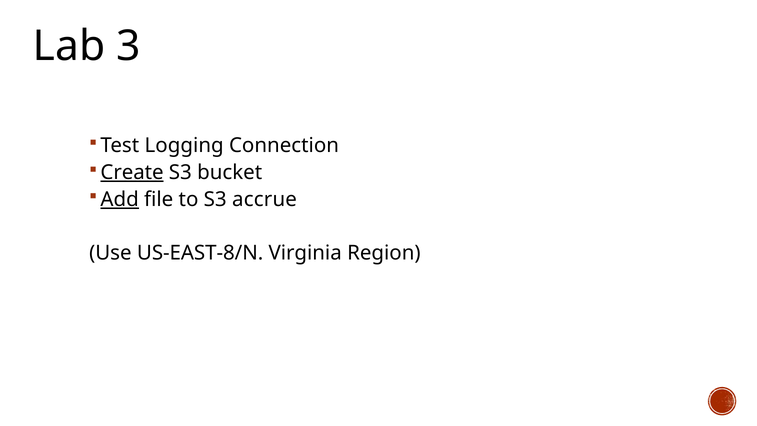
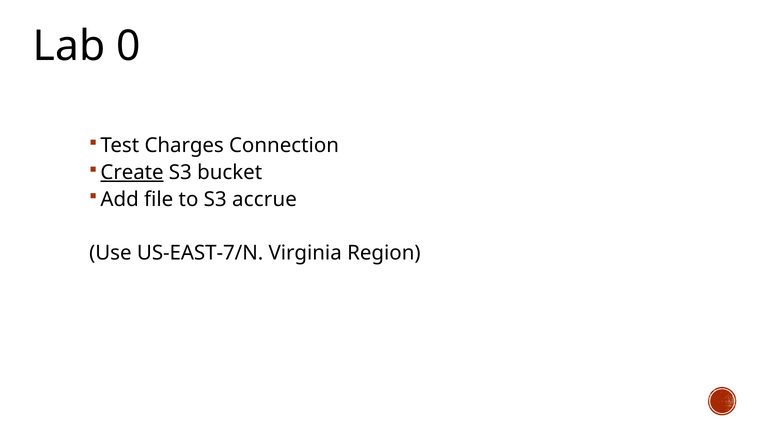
3: 3 -> 0 (128, 46)
Logging: Logging -> Charges (184, 145)
Add underline: present -> none (120, 199)
US-EAST-8/N: US-EAST-8/N -> US-EAST-7/N (200, 253)
